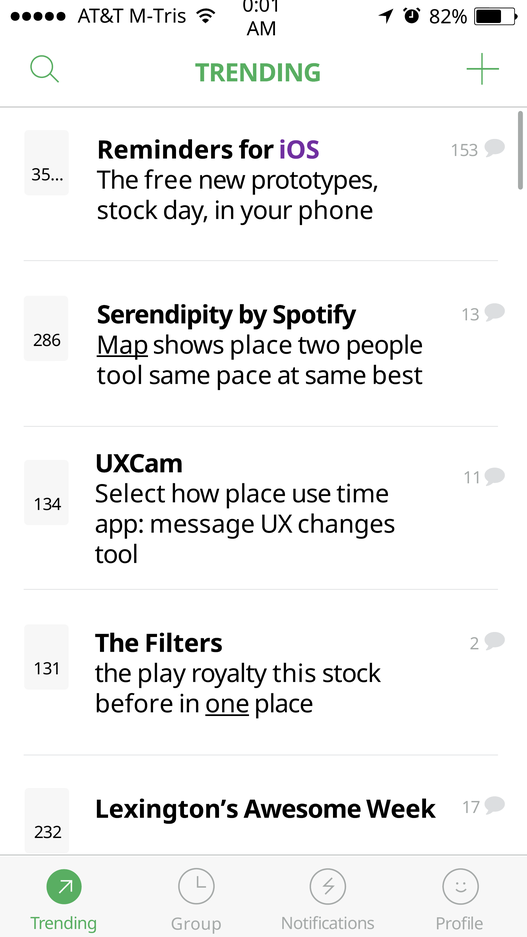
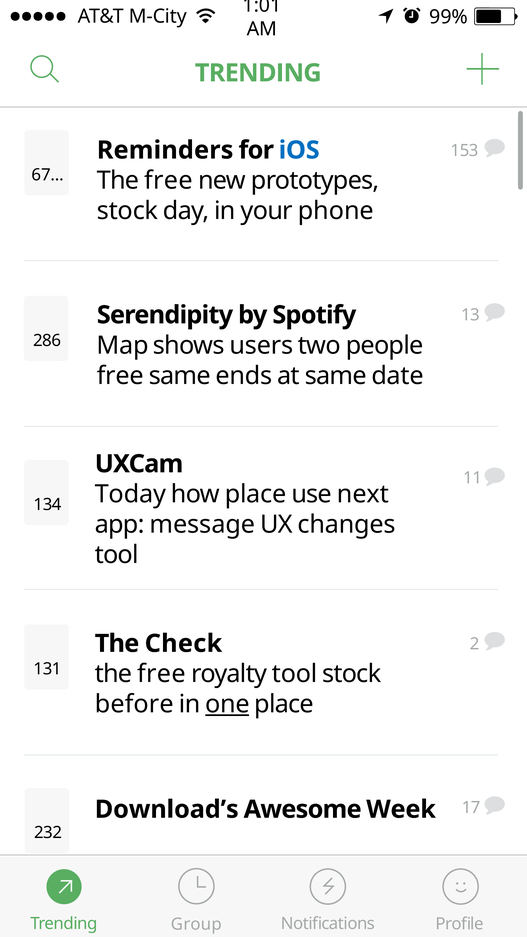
0:01: 0:01 -> 1:01 (262, 5)
M-Tris: M-Tris -> M-City (158, 16)
82%: 82% -> 99% (449, 17)
iOS colour: purple -> blue (299, 150)
35…: 35… -> 67… (48, 175)
Map underline: present -> none (122, 345)
shows place: place -> users (261, 345)
tool: tool -> free (120, 376)
pace: pace -> ends (244, 376)
best: best -> date (398, 376)
Select: Select -> Today (130, 494)
time: time -> next (363, 494)
Filters: Filters -> Check (183, 644)
play: play -> free (162, 674)
royalty this: this -> tool (295, 674)
Lexington’s: Lexington’s -> Download’s (167, 810)
